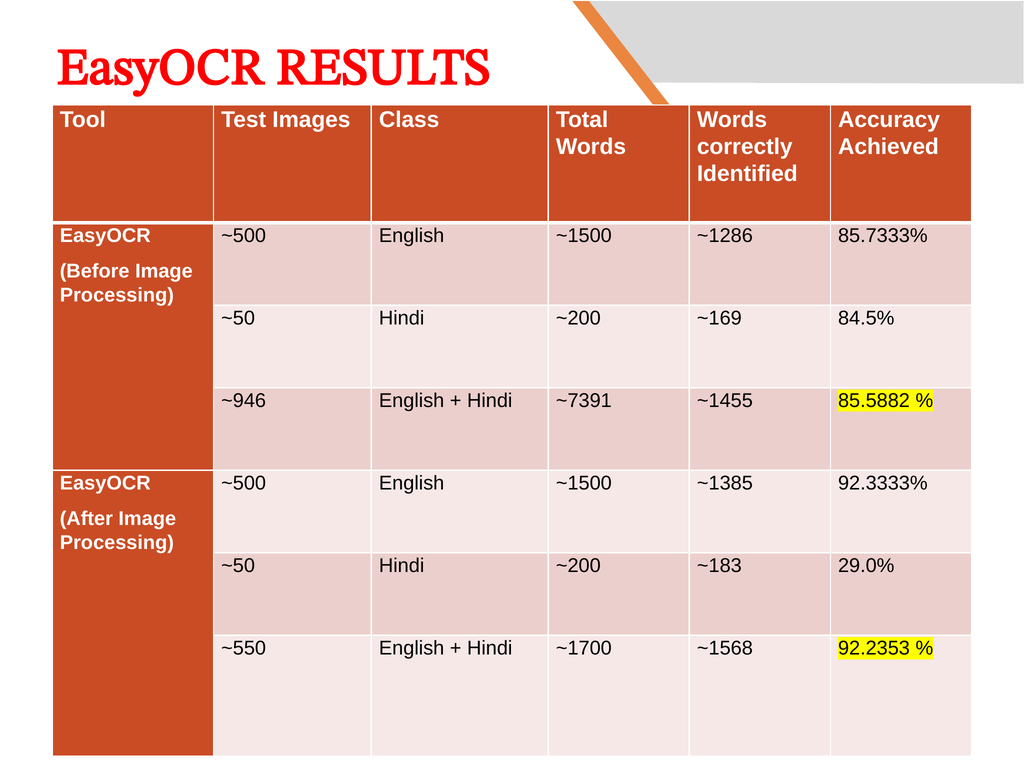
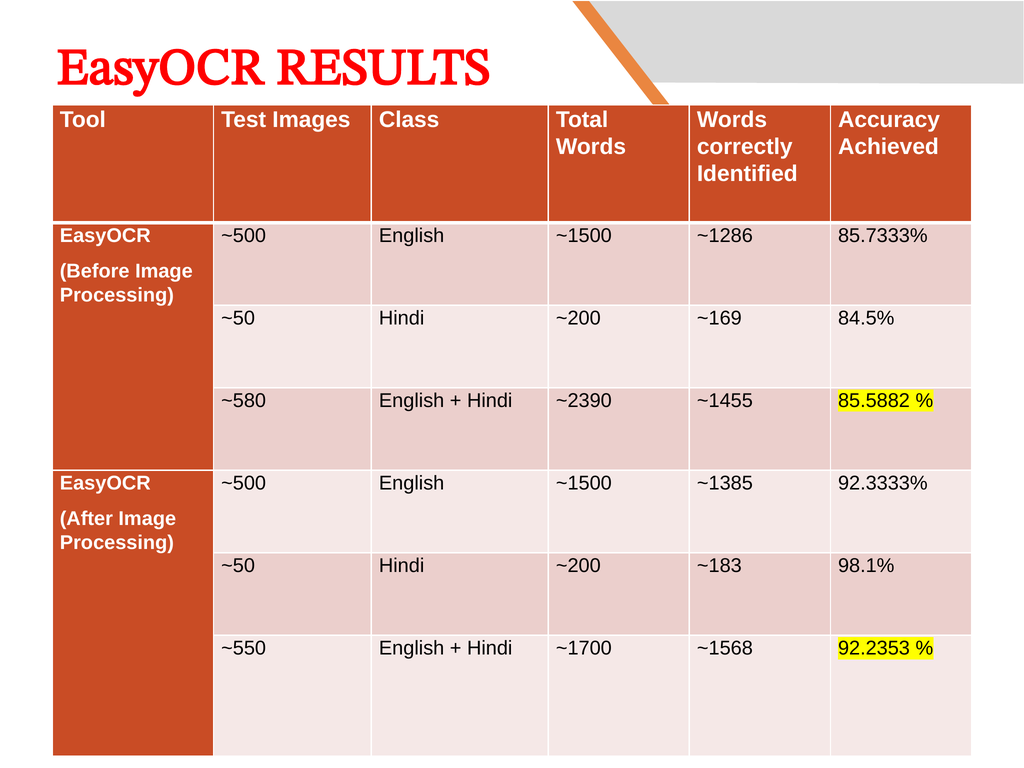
~946: ~946 -> ~580 (244, 401)
~7391: ~7391 -> ~2390 (584, 401)
29.0%: 29.0% -> 98.1% (866, 566)
